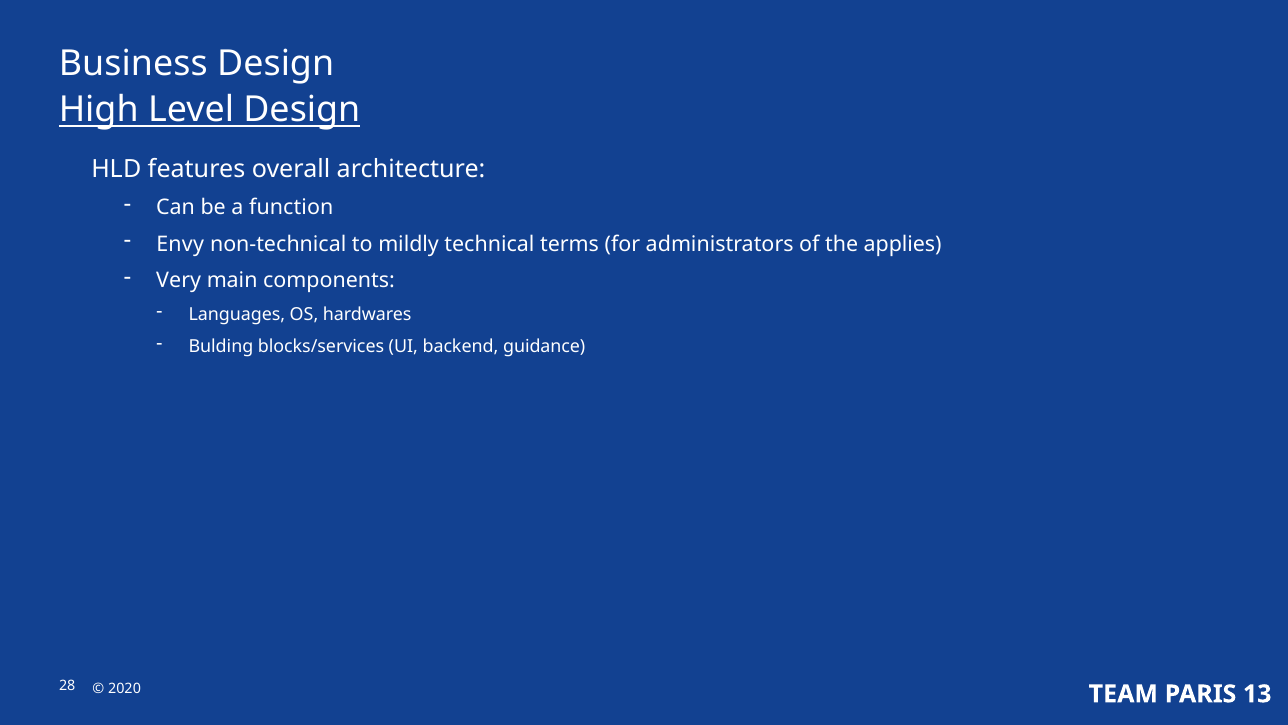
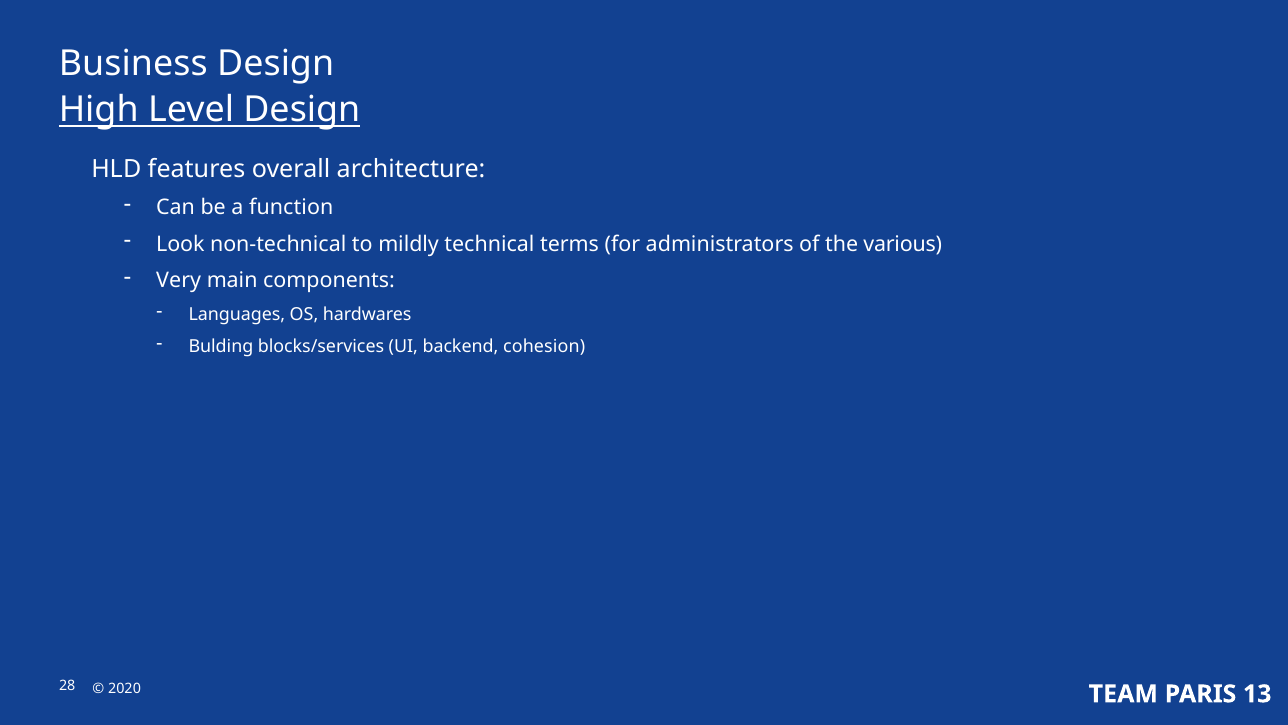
Envy: Envy -> Look (180, 244)
applies: applies -> various (903, 244)
guidance: guidance -> cohesion (544, 347)
